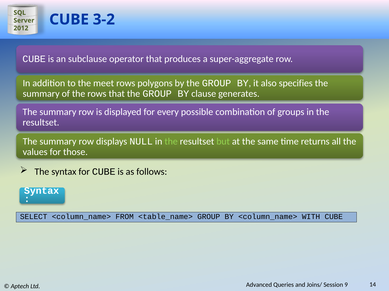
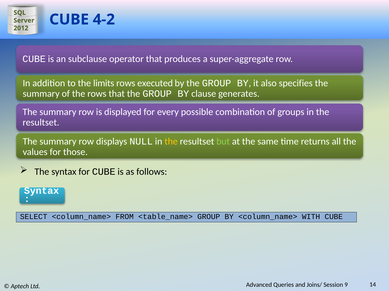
3-2: 3-2 -> 4-2 (104, 20)
meet: meet -> limits (104, 83)
polygons: polygons -> executed (155, 83)
the colour: light green -> yellow (171, 142)
